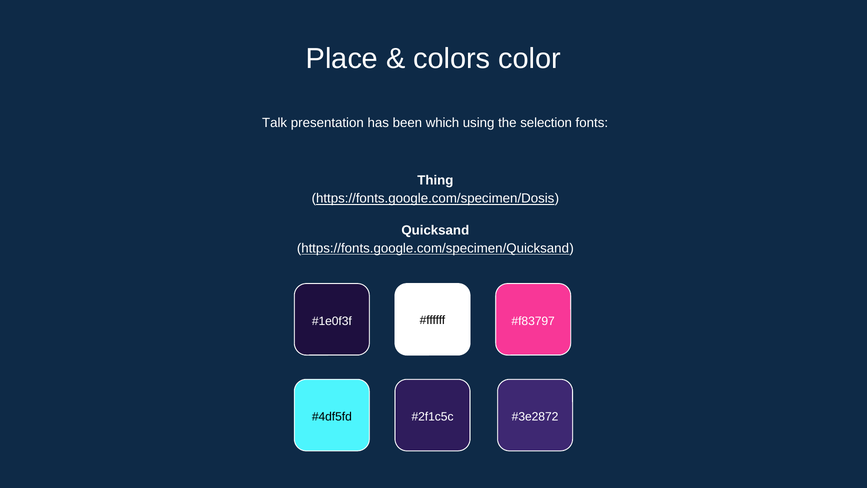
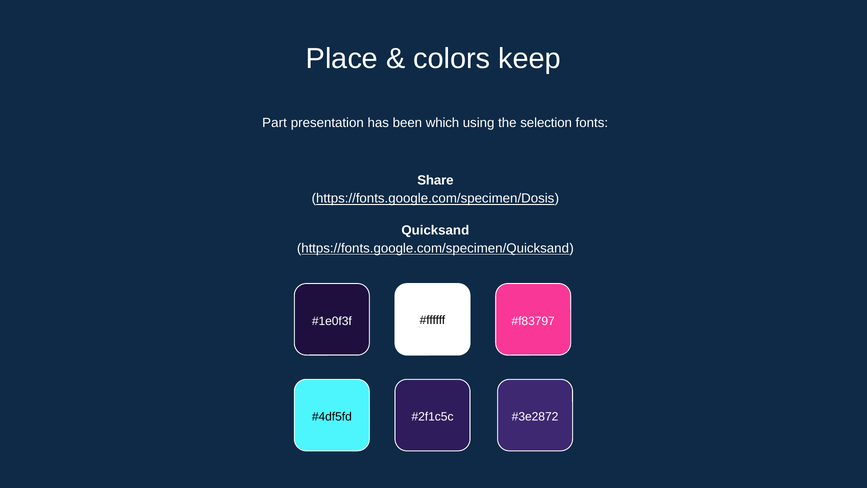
color: color -> keep (530, 59)
Talk: Talk -> Part (275, 123)
Thing: Thing -> Share (435, 180)
